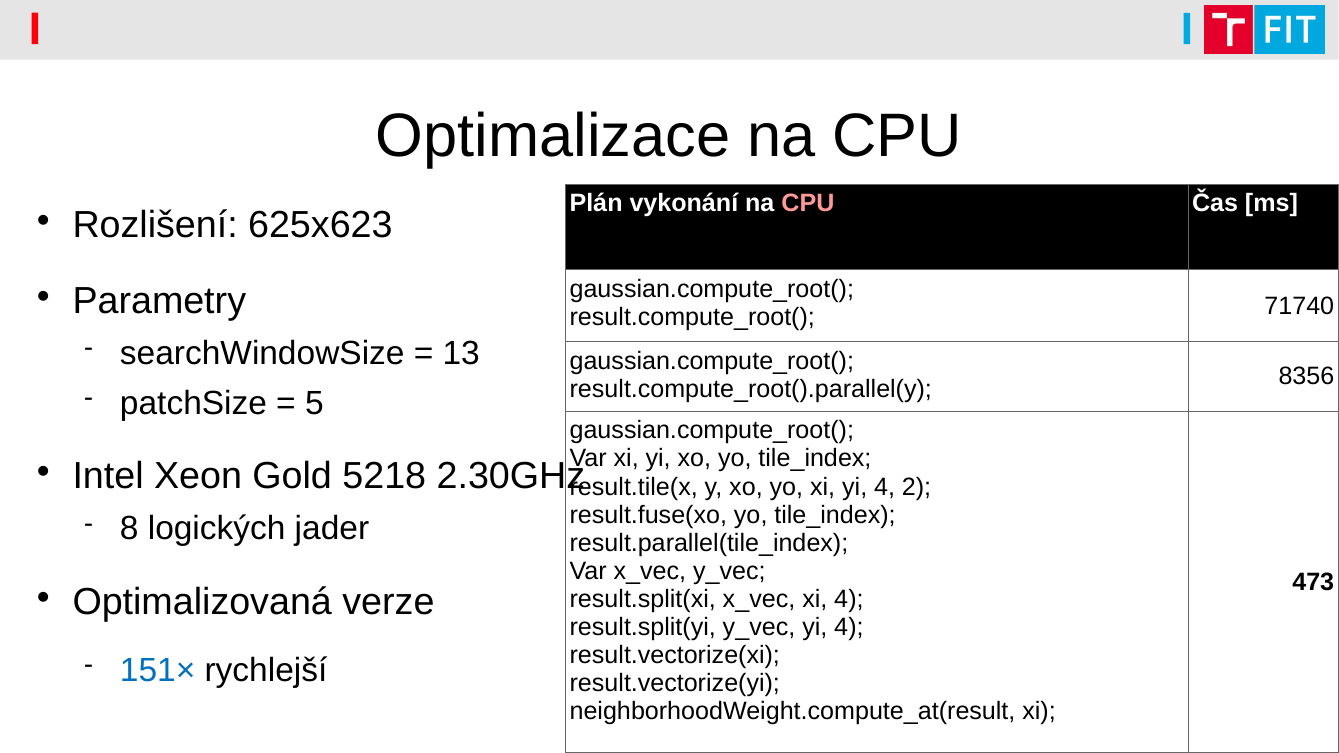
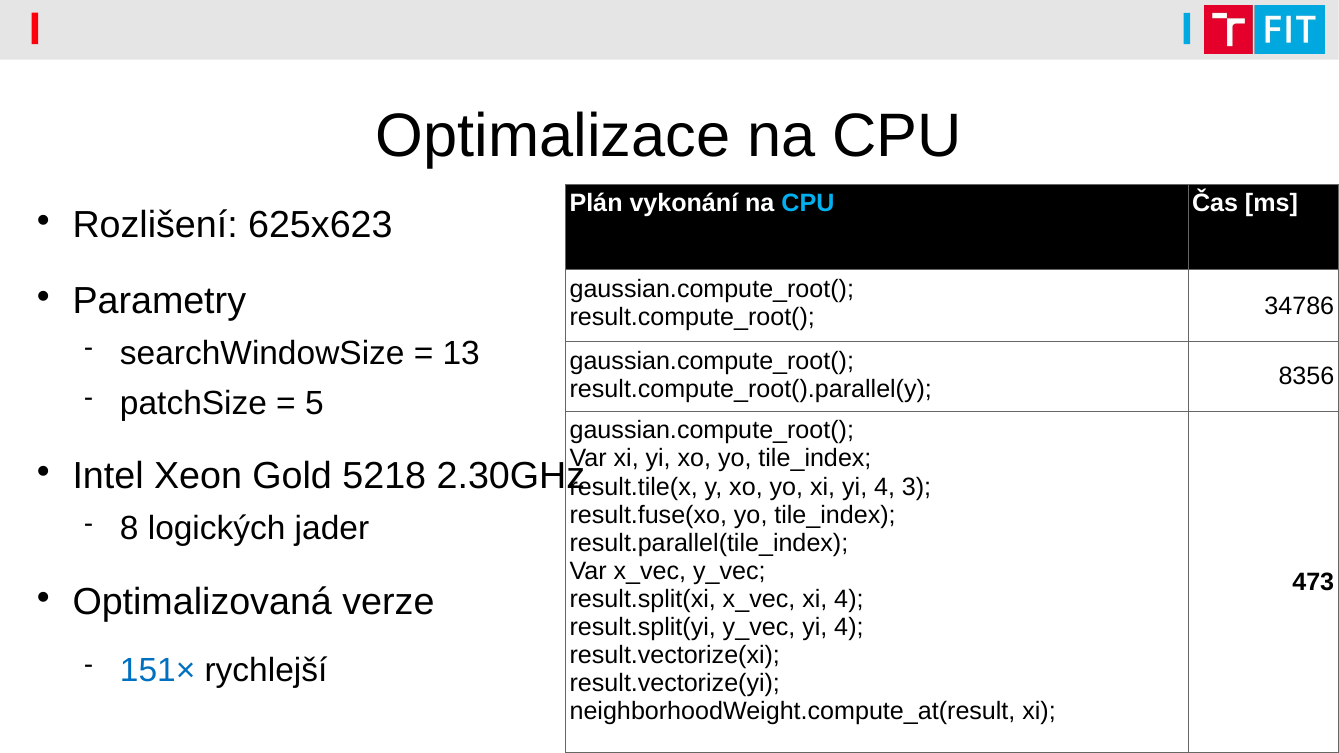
CPU colour: pink -> light blue (808, 204)
71740: 71740 -> 34786 (1299, 306)
2: 2 -> 3 (917, 487)
